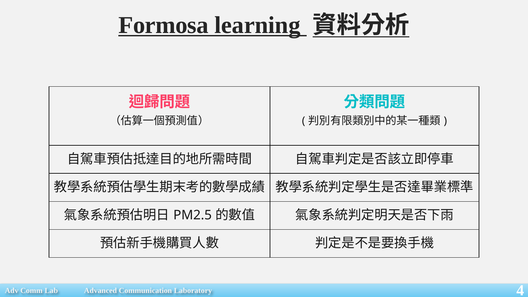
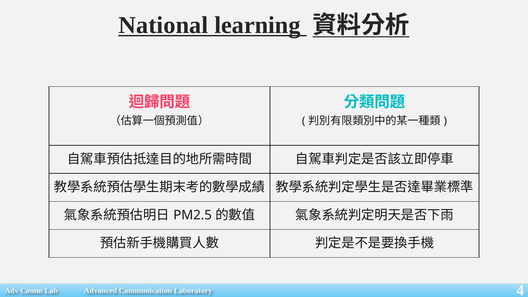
Formosa: Formosa -> National (163, 25)
